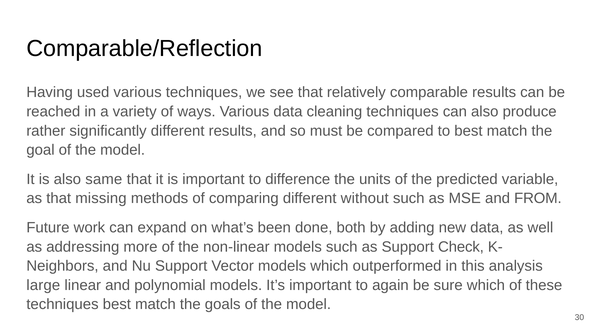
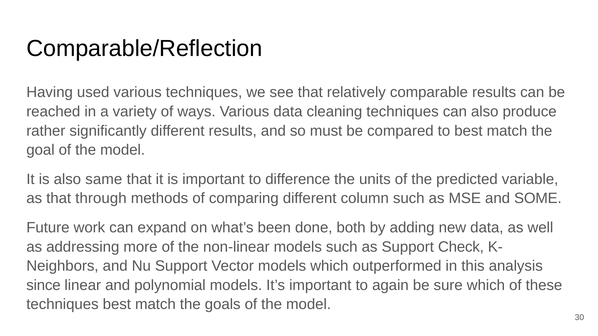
missing: missing -> through (101, 199)
without: without -> column (365, 199)
FROM: FROM -> SOME (538, 199)
large: large -> since (43, 285)
